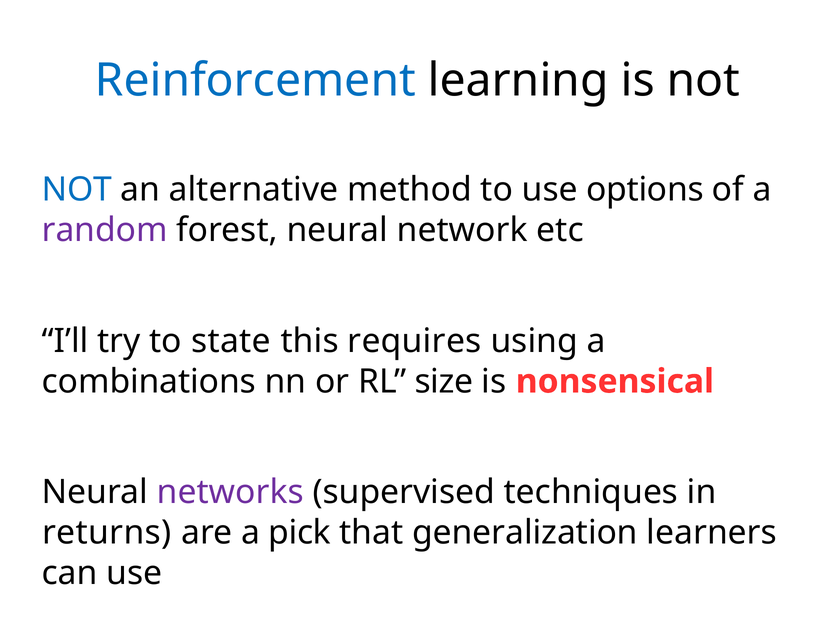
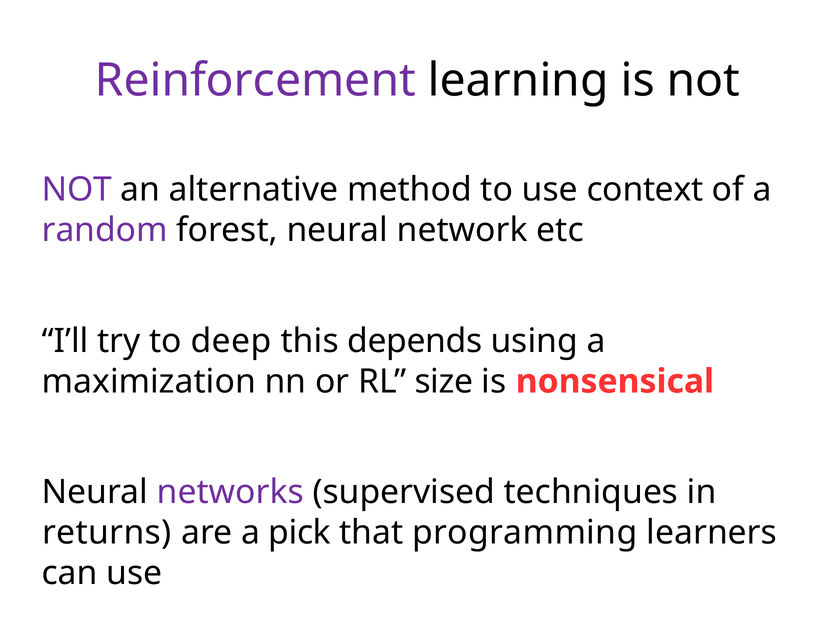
Reinforcement colour: blue -> purple (255, 81)
NOT colour: blue -> purple (77, 190)
options: options -> context (645, 190)
state: state -> deep (231, 341)
requires: requires -> depends (415, 341)
combinations: combinations -> maximization (149, 381)
generalization: generalization -> programming (525, 533)
